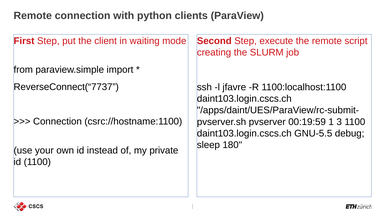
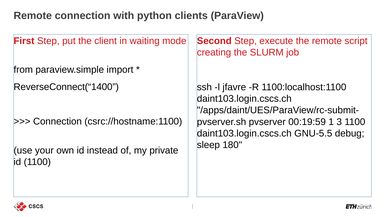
ReverseConnect(“7737: ReverseConnect(“7737 -> ReverseConnect(“1400 (66, 87)
